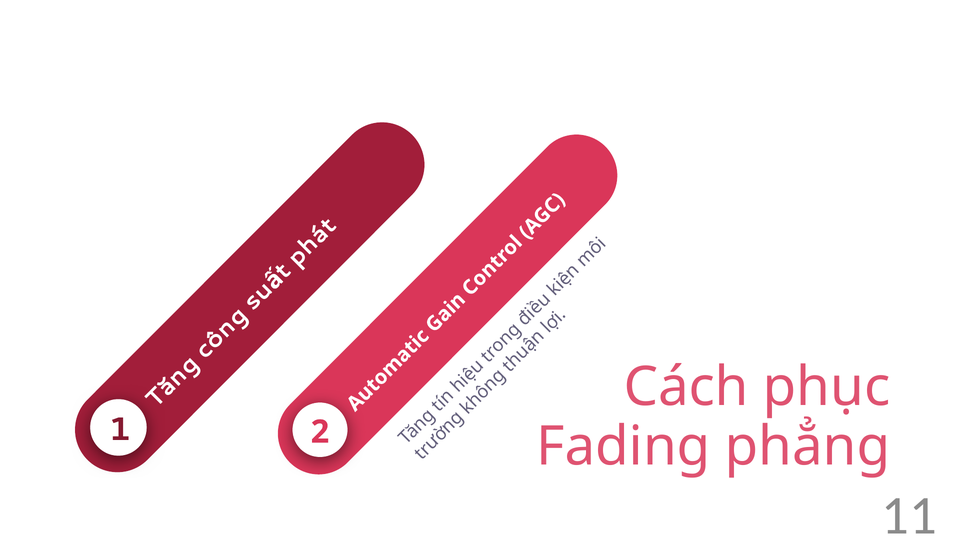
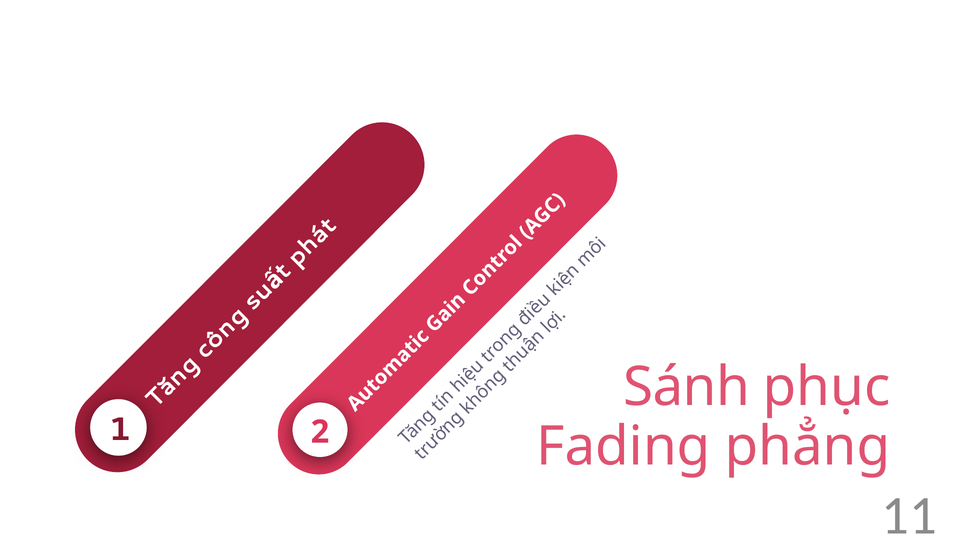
Cách: Cách -> Sánh (687, 387)
